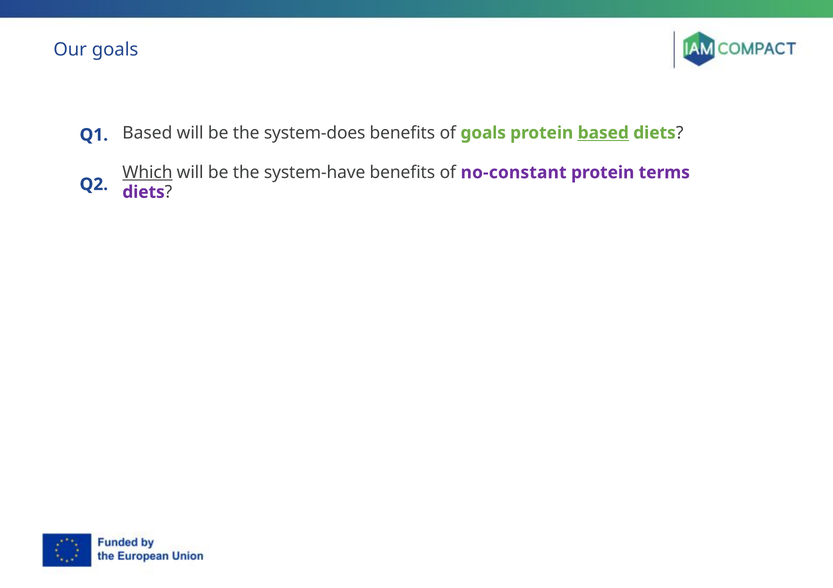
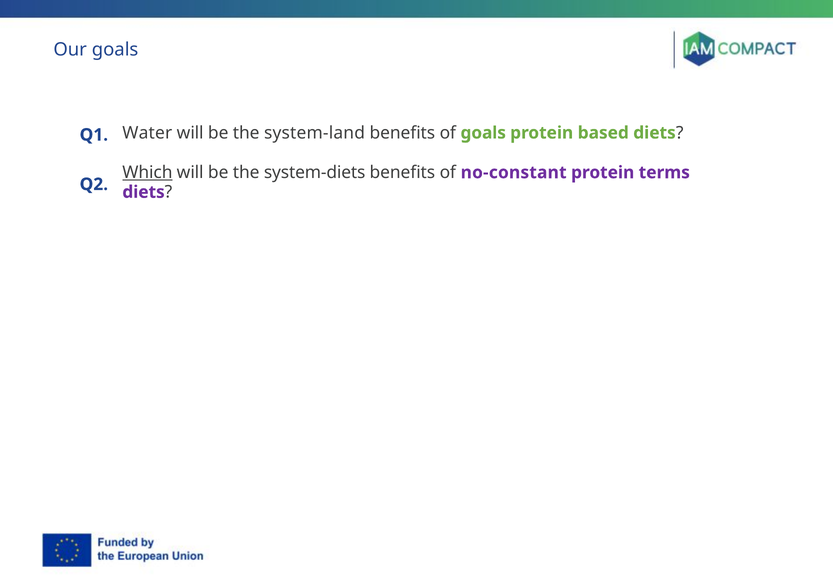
Q1 Based: Based -> Water (147, 133)
system-does: system-does -> system-land (315, 133)
based underline: present -> none (603, 133)
system-have: system-have -> system-diets (315, 172)
